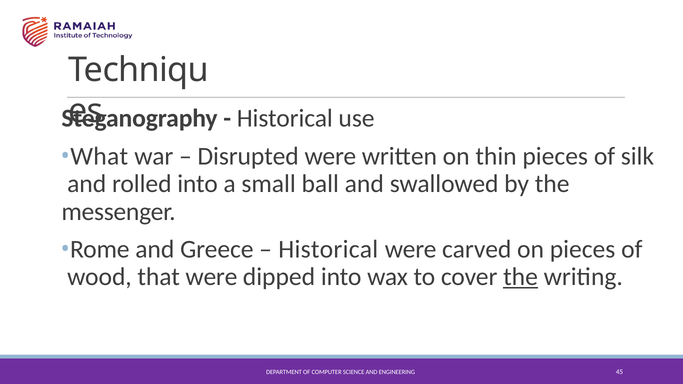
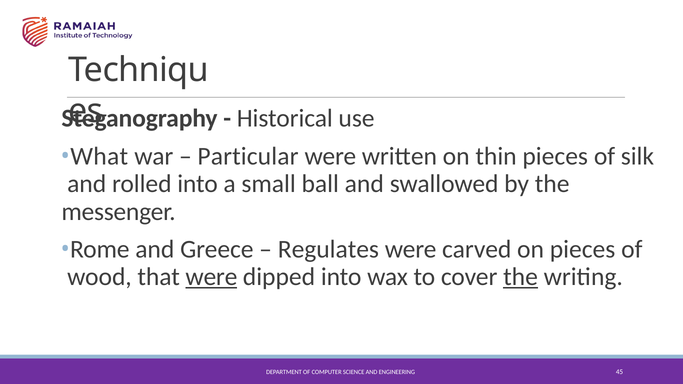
Disrupted: Disrupted -> Particular (248, 156)
Historical: Historical -> Regulates (328, 249)
were underline: none -> present (211, 277)
